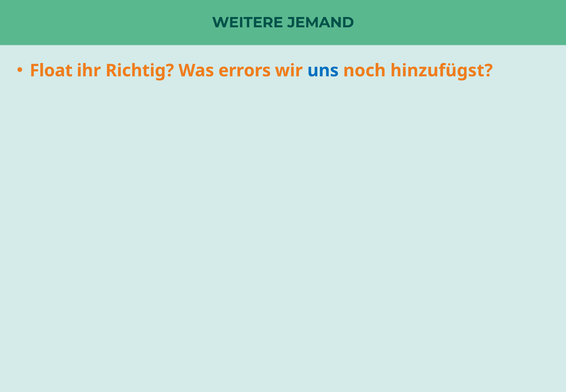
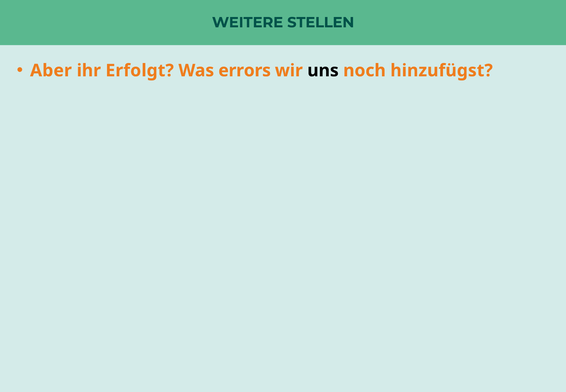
JEMAND: JEMAND -> STELLEN (321, 22)
Float: Float -> Aber (51, 71)
Richtig: Richtig -> Erfolgt (140, 71)
uns colour: blue -> black (323, 71)
